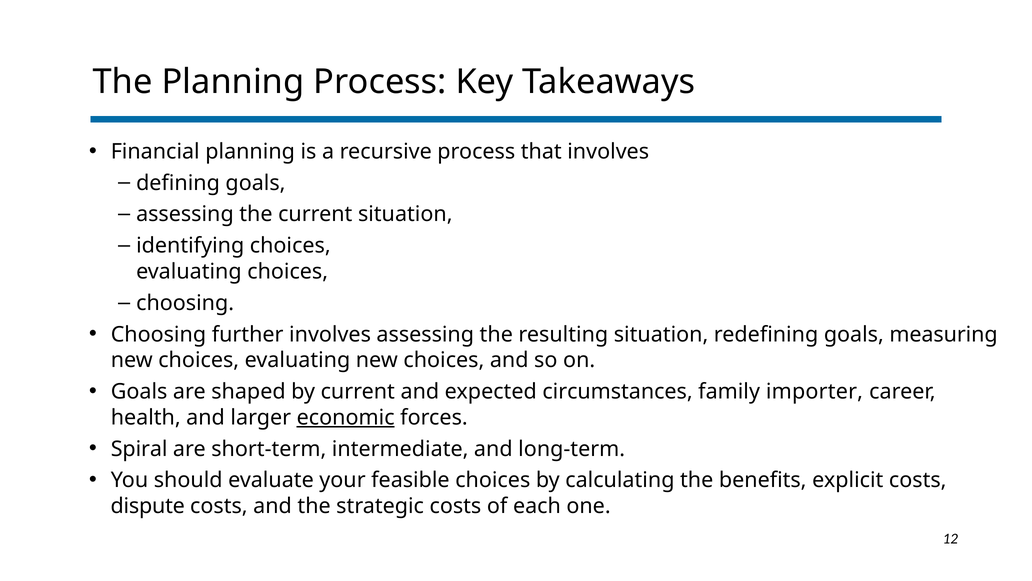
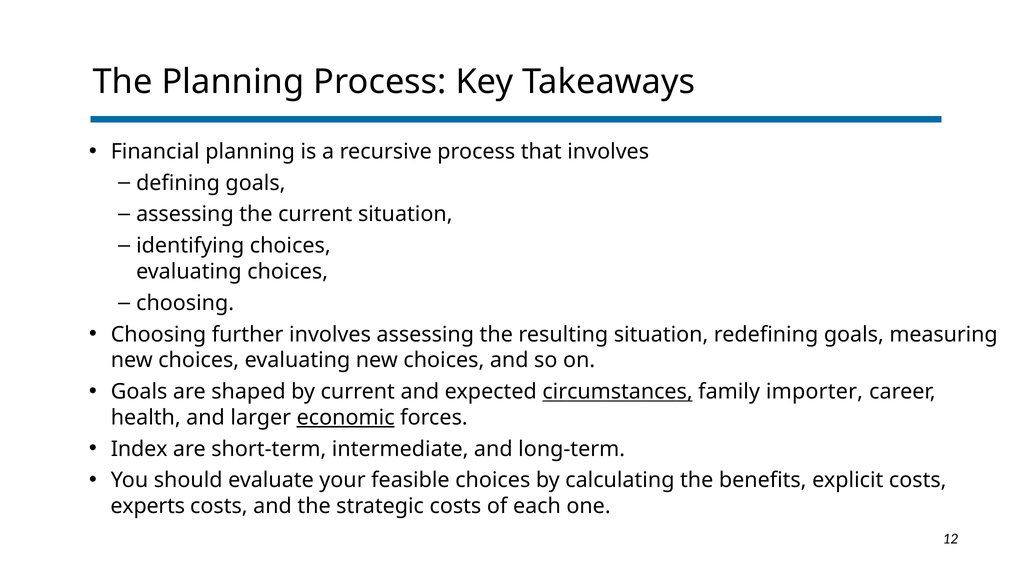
circumstances underline: none -> present (618, 391)
Spiral: Spiral -> Index (139, 449)
dispute: dispute -> experts (148, 506)
